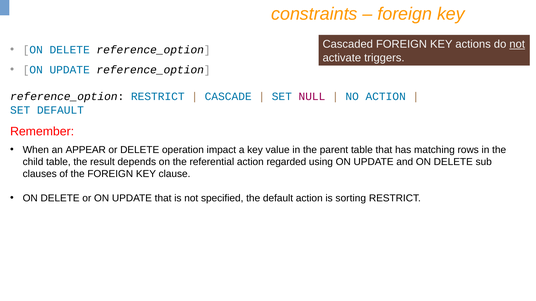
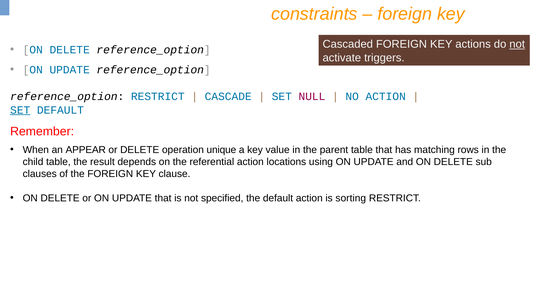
SET underline: none -> present (20, 110)
impact: impact -> unique (221, 150)
regarded: regarded -> locations (286, 162)
